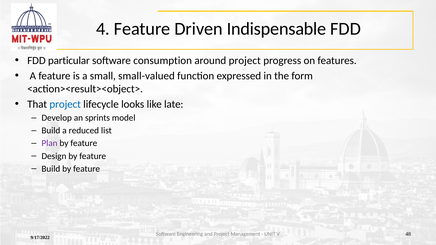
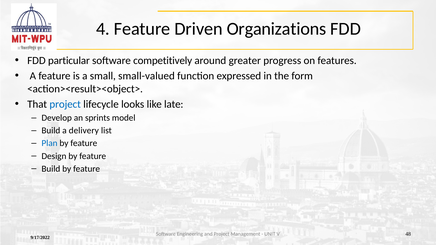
Indispensable: Indispensable -> Organizations (277, 29)
consumption: consumption -> competitively (163, 61)
around project: project -> greater (245, 61)
reduced: reduced -> delivery (84, 131)
Plan colour: purple -> blue (50, 144)
